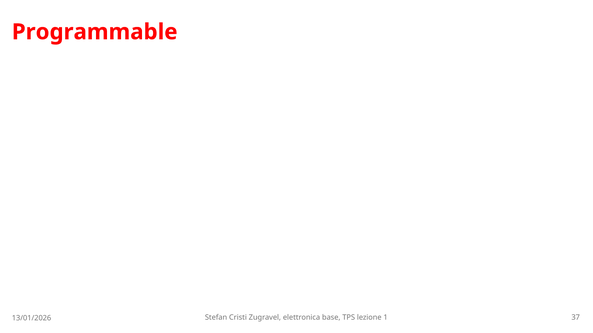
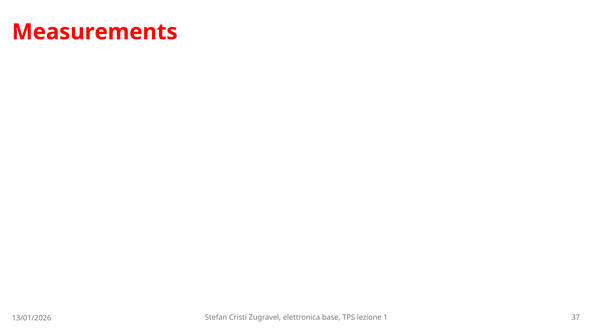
Programmable: Programmable -> Measurements (95, 32)
